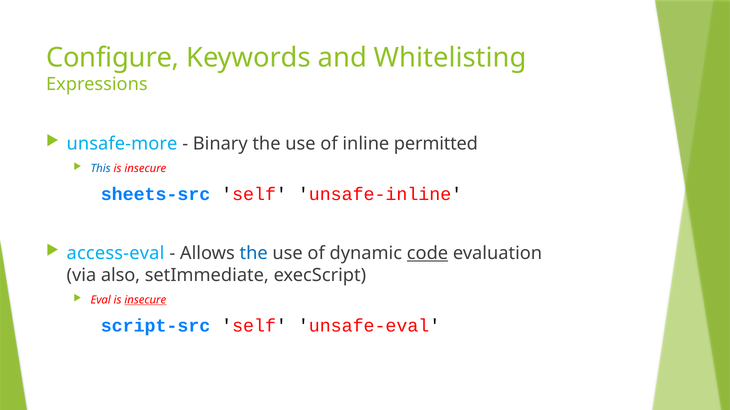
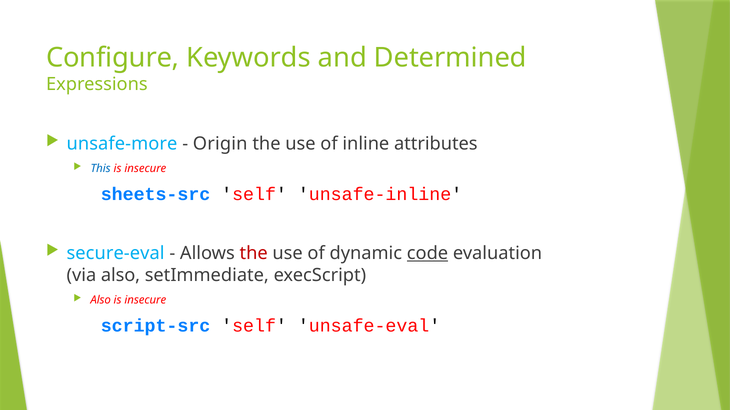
Whitelisting: Whitelisting -> Determined (450, 58)
Binary: Binary -> Origin (220, 144)
permitted: permitted -> attributes (436, 144)
access-eval: access-eval -> secure-eval (116, 254)
the colour: blue -> red (254, 254)
Eval: Eval -> Also (101, 300)
insecure underline: present -> none (145, 300)
